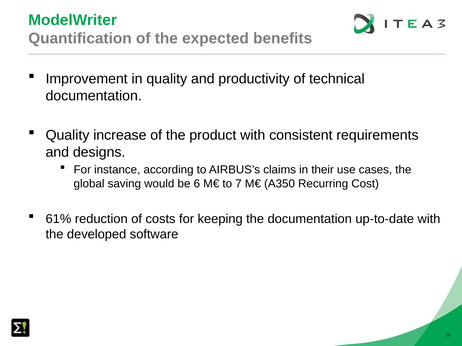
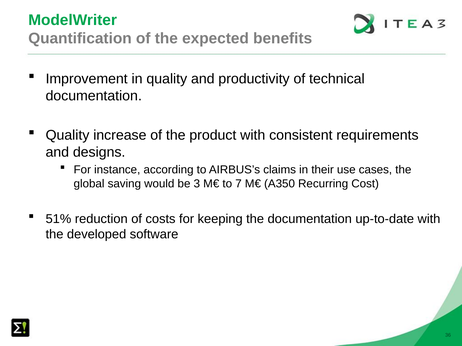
6: 6 -> 3 (197, 184)
61%: 61% -> 51% (58, 219)
